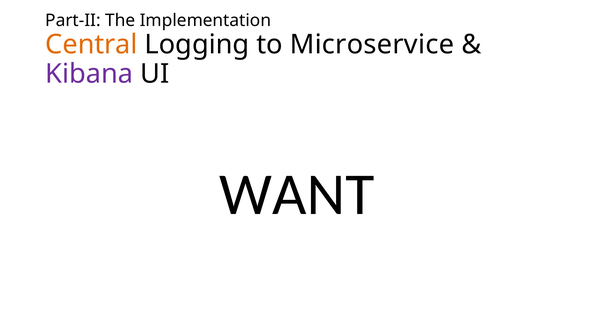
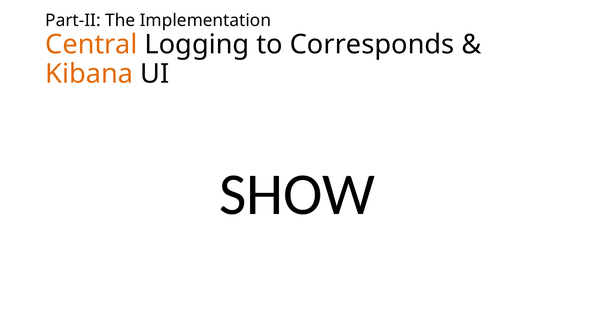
Microservice: Microservice -> Corresponds (372, 45)
Kibana colour: purple -> orange (89, 74)
WANT: WANT -> SHOW (297, 195)
